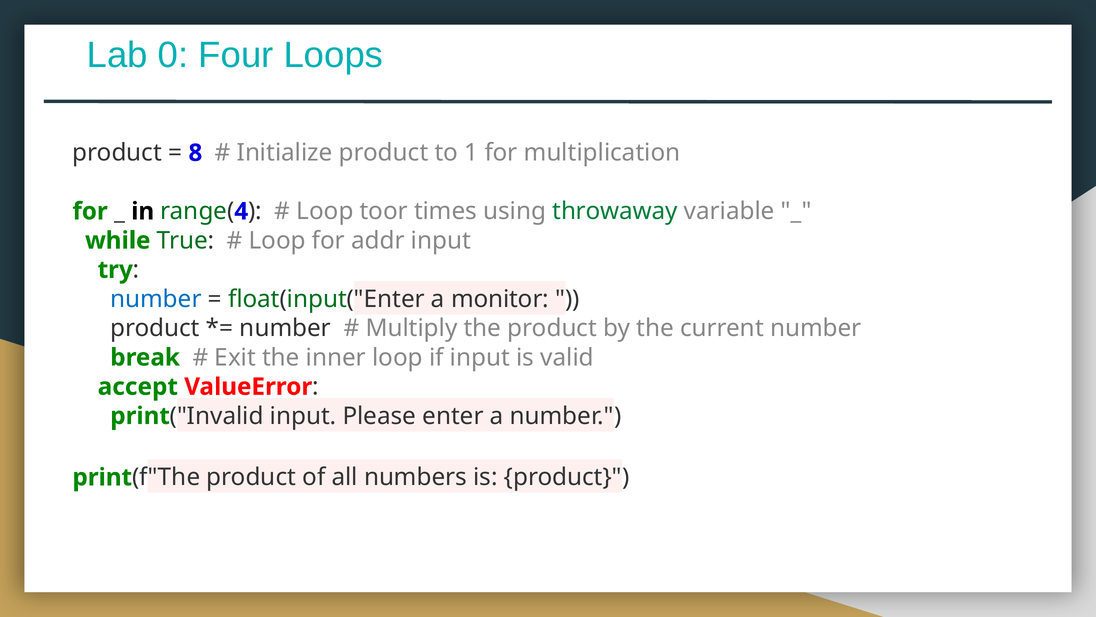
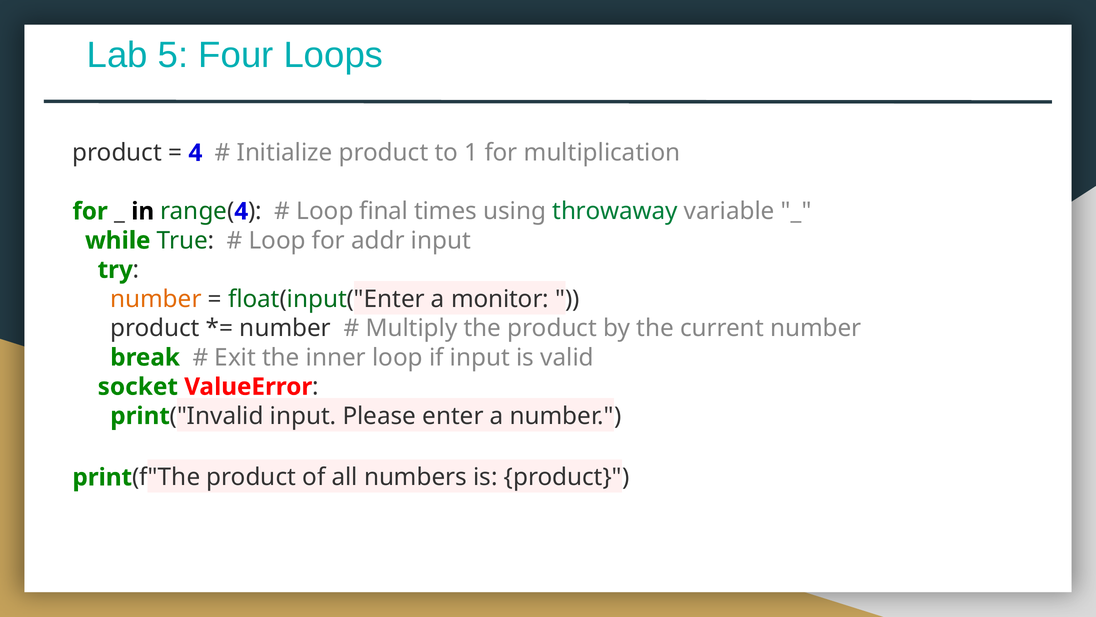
0: 0 -> 5 (173, 55)
8: 8 -> 4 (195, 153)
toor: toor -> final (384, 211)
number colour: blue -> orange (156, 299)
accept: accept -> socket (138, 386)
